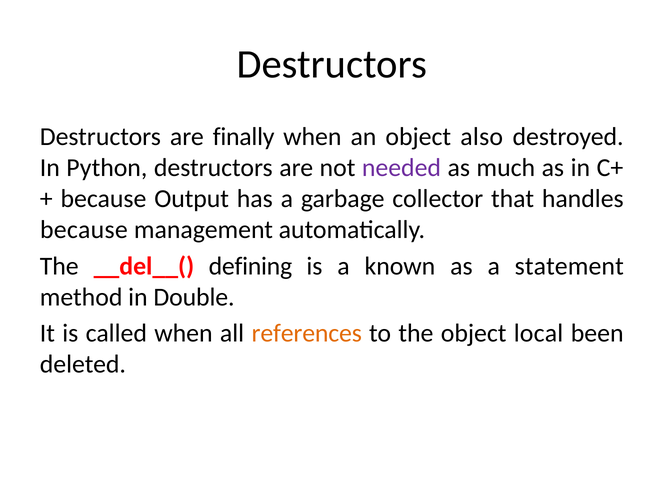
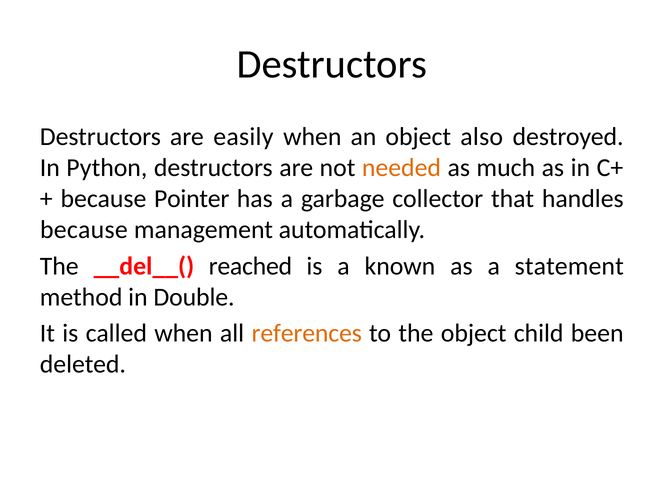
finally: finally -> easily (243, 137)
needed colour: purple -> orange (401, 168)
Output: Output -> Pointer (192, 199)
defining: defining -> reached (250, 266)
local: local -> child (539, 333)
